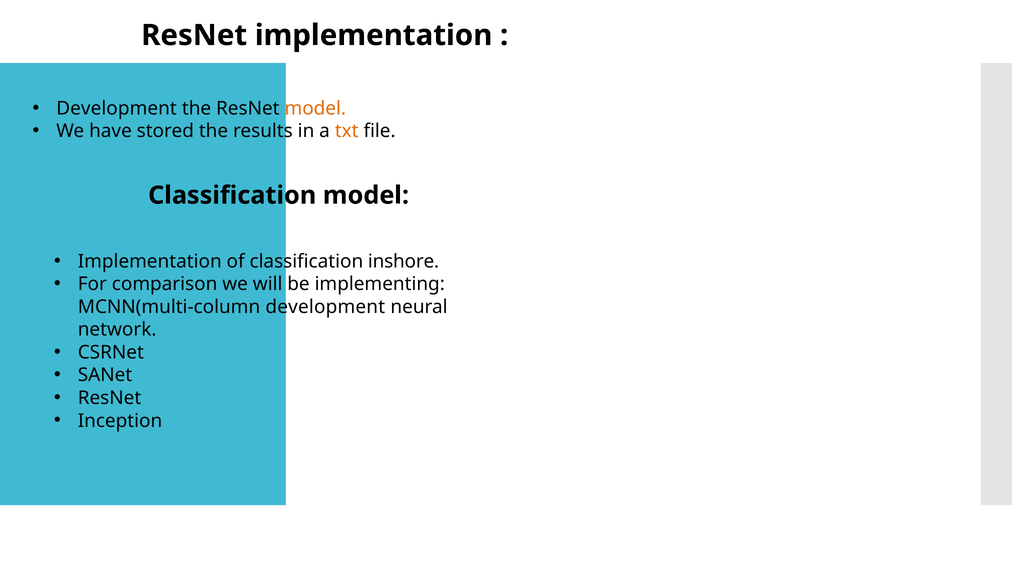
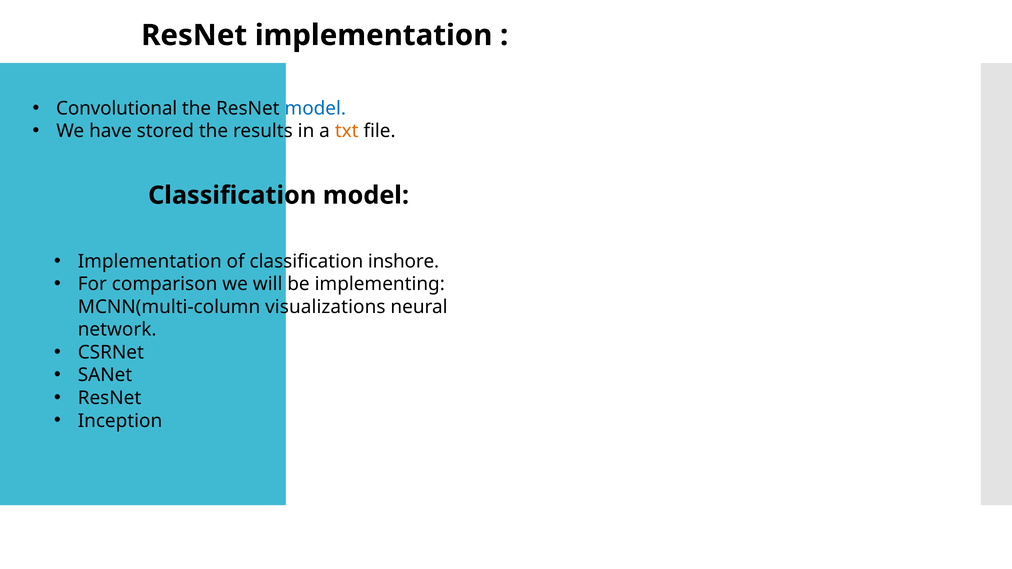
Development: Development -> Convolutional (117, 108)
model colour: orange -> blue (315, 108)
MCNN(multi-column development: development -> visualizations (325, 307)
